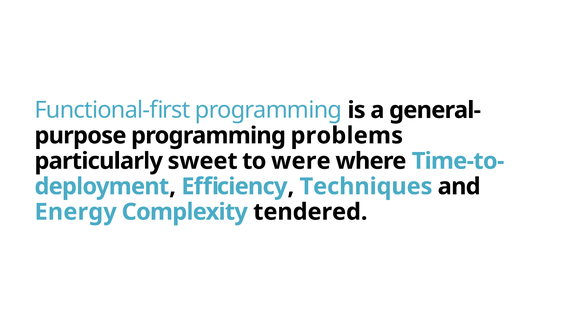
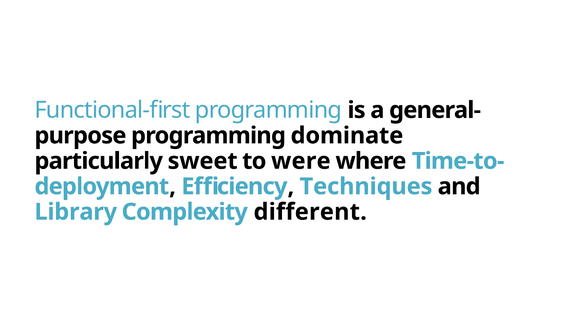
problems: problems -> dominate (347, 136)
Energy: Energy -> Library (76, 212)
tendered: tendered -> different (310, 212)
